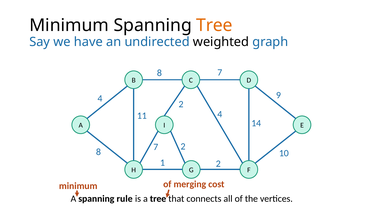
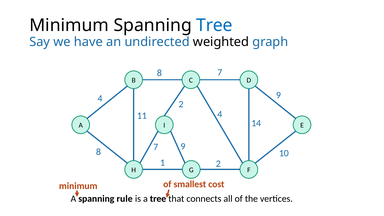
Tree colour: orange -> blue (214, 25)
2: 2 -> 9 (183, 147)
merging: merging -> smallest (190, 184)
